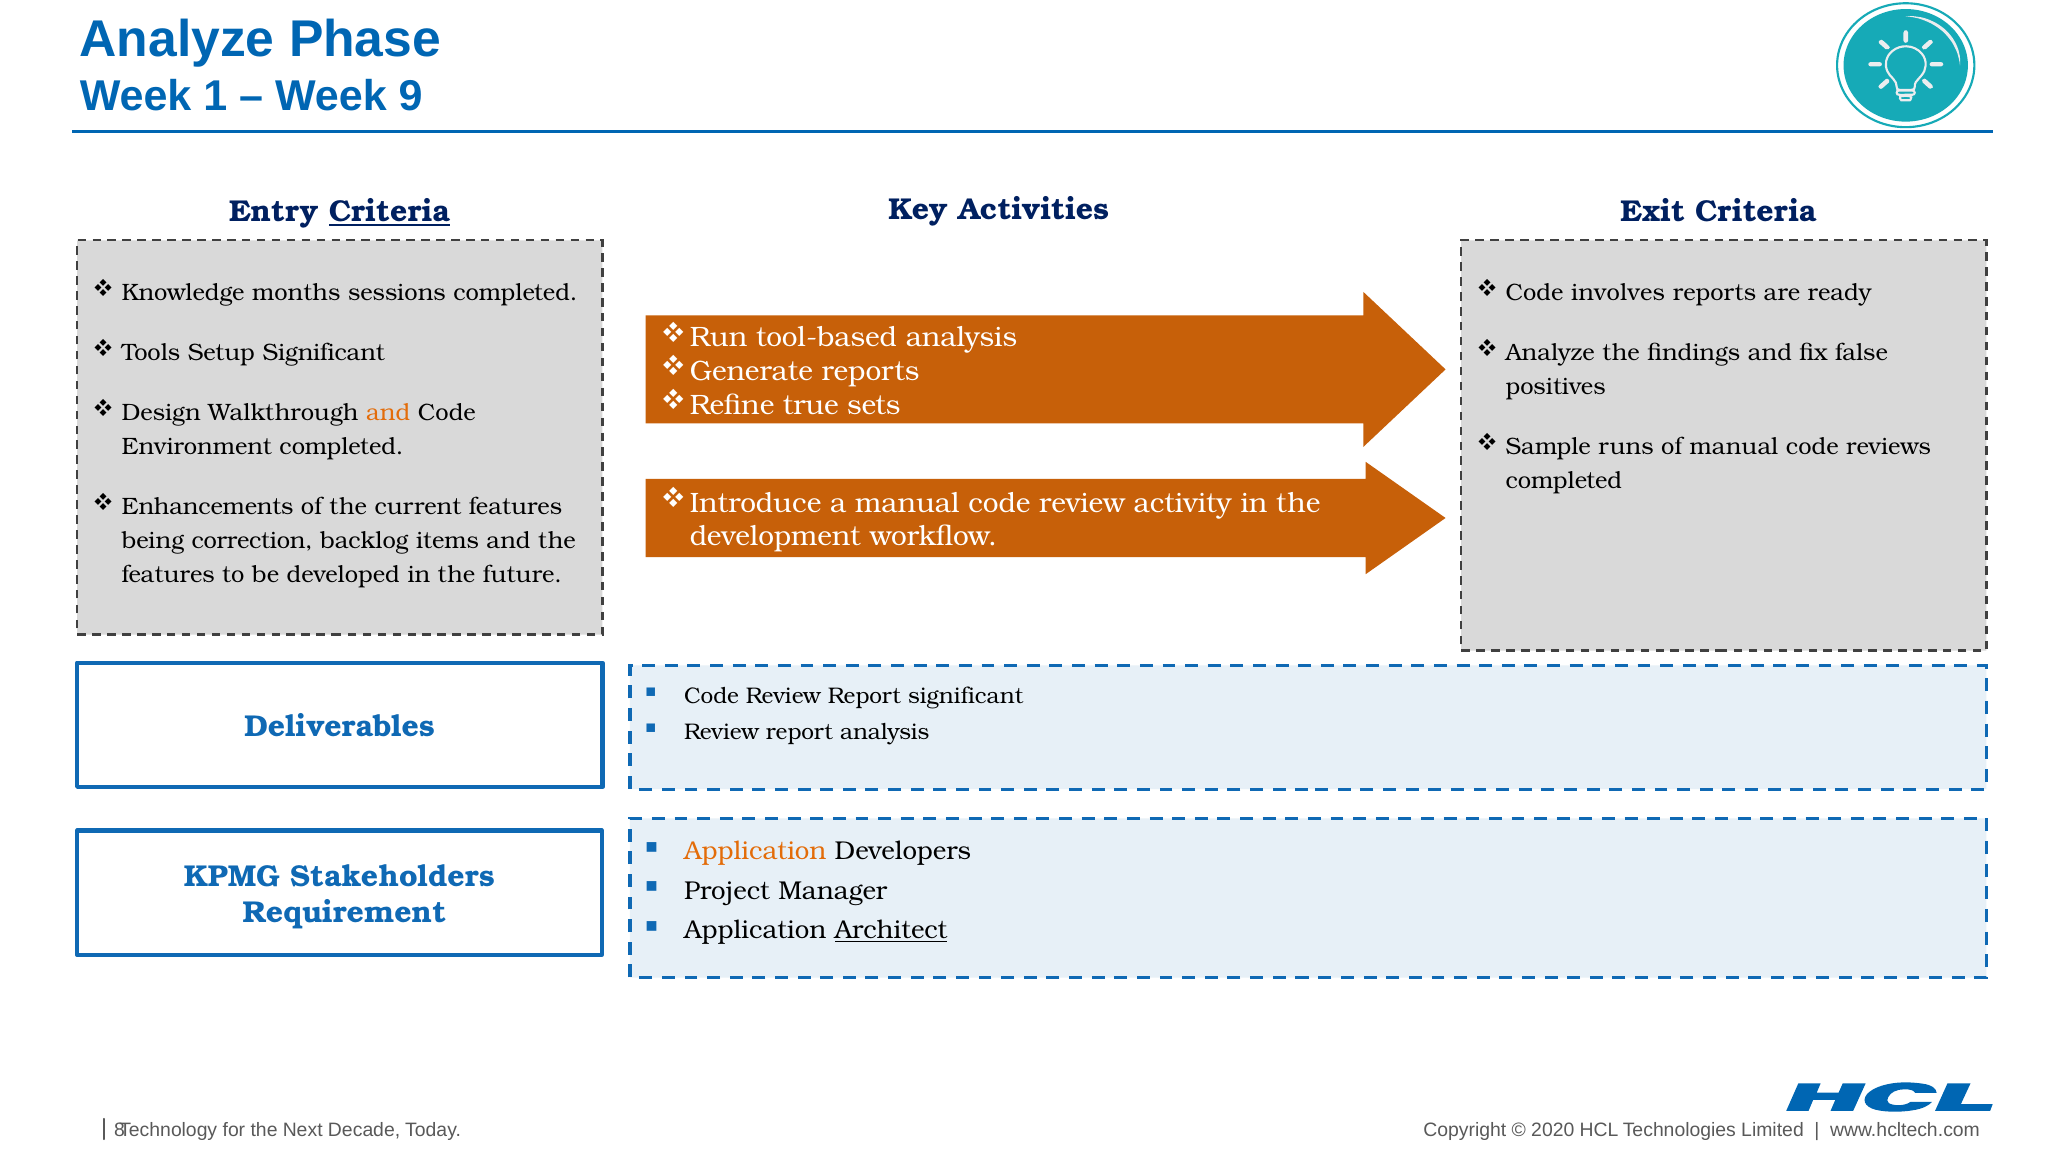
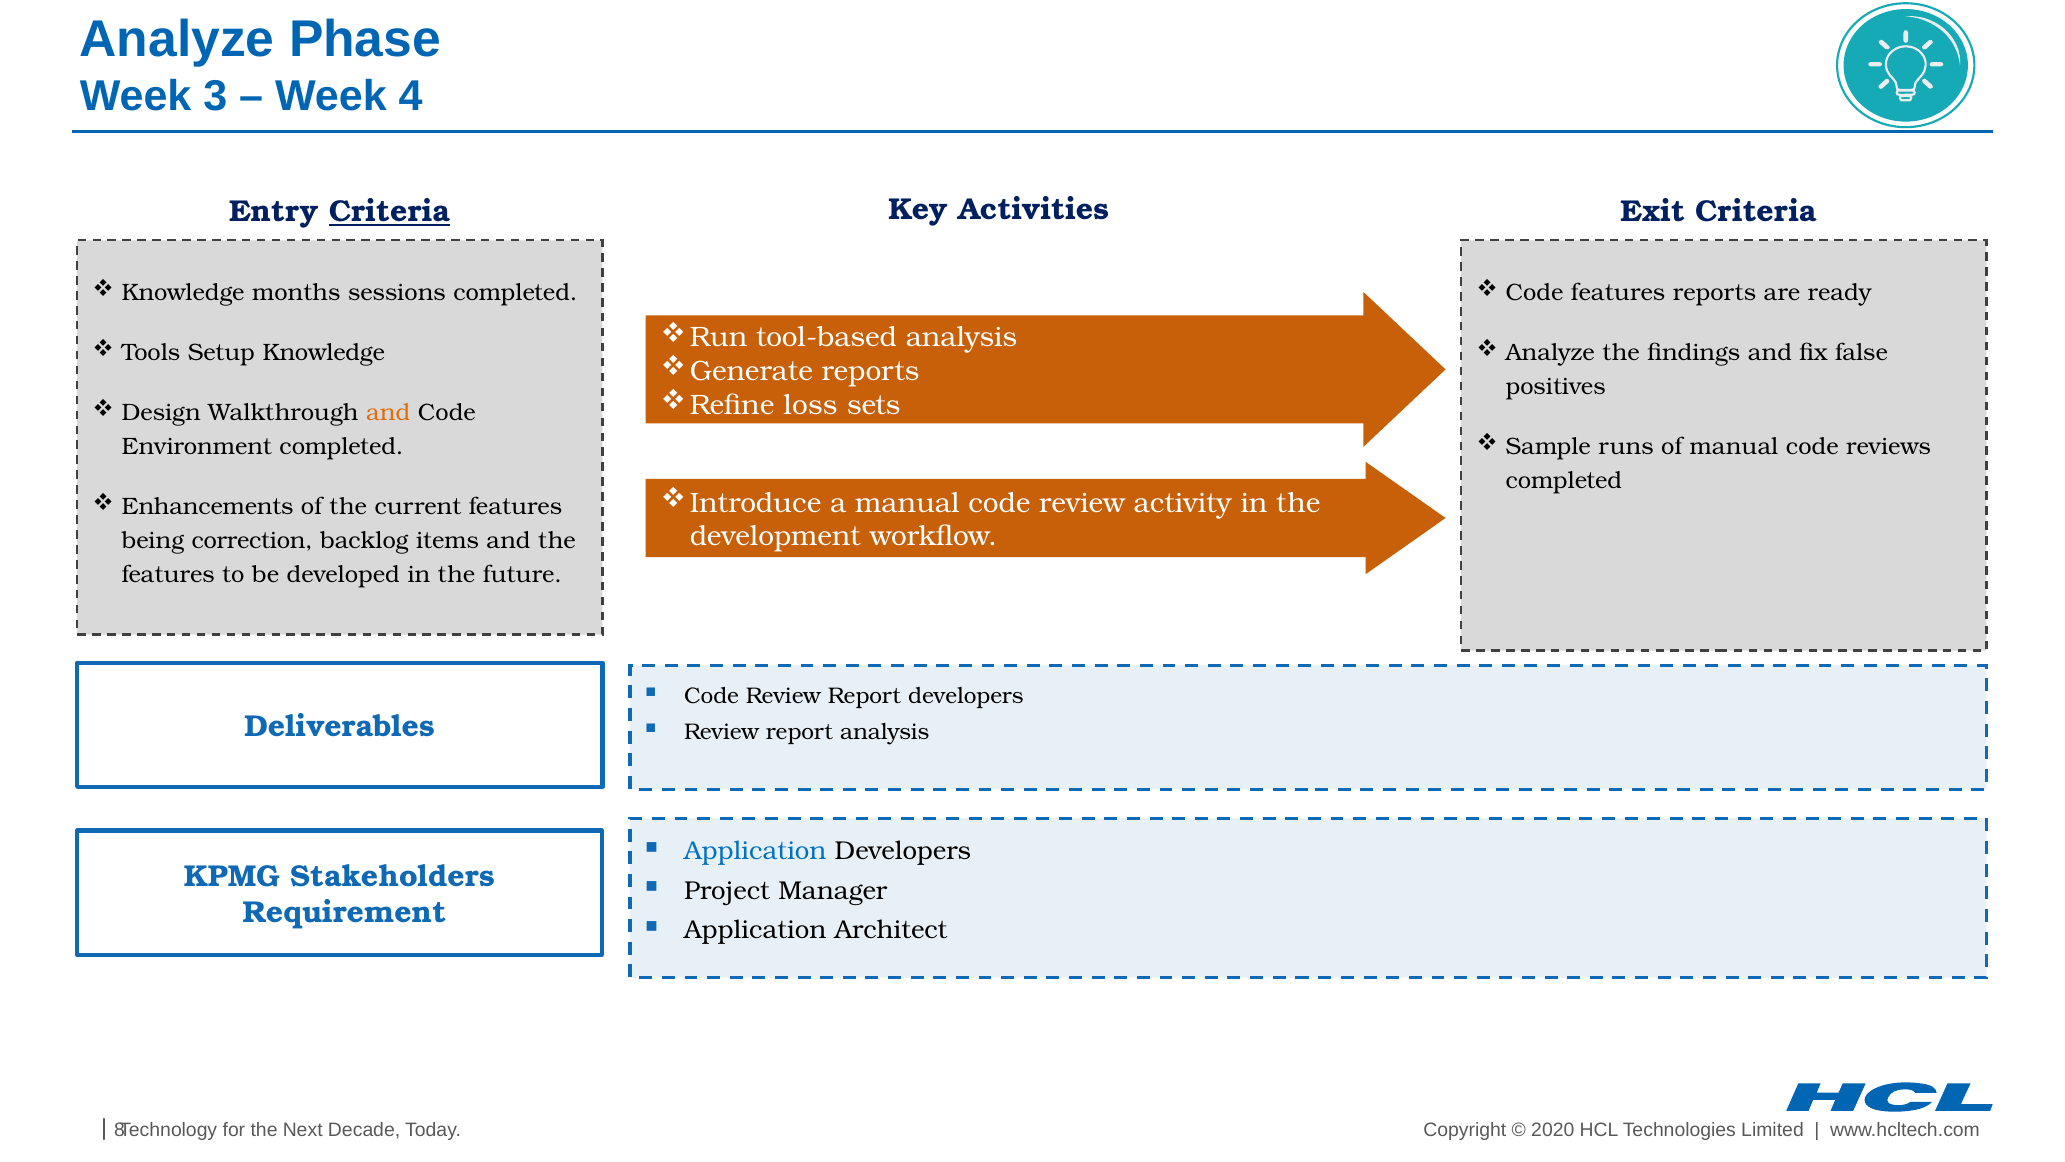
1: 1 -> 3 (215, 96)
9: 9 -> 4 (411, 96)
Code involves: involves -> features (1618, 293)
Setup Significant: Significant -> Knowledge (324, 353)
true: true -> loss (810, 405)
Report significant: significant -> developers (966, 696)
Application colour: orange -> blue (755, 851)
Architect underline: present -> none (891, 930)
